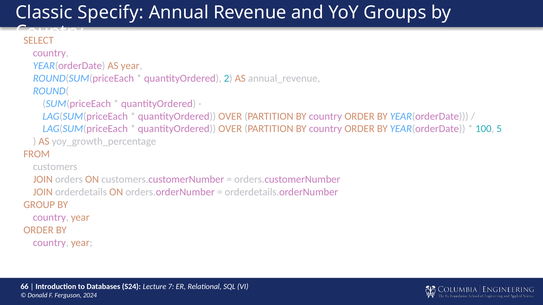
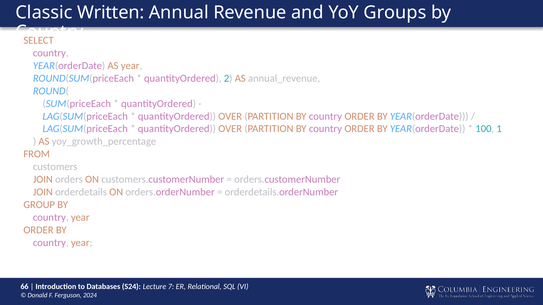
Specify: Specify -> Written (111, 12)
5: 5 -> 1 (499, 129)
